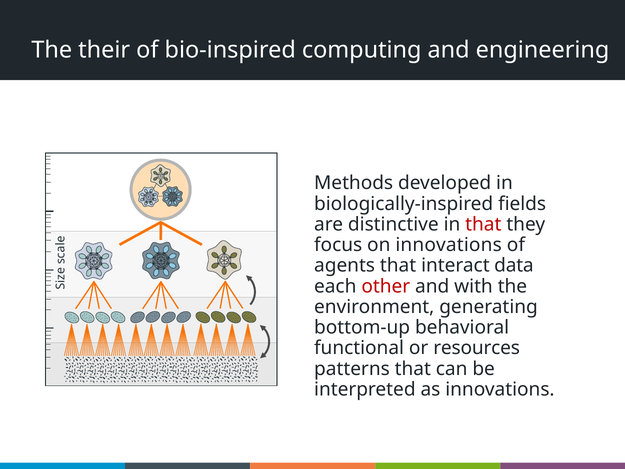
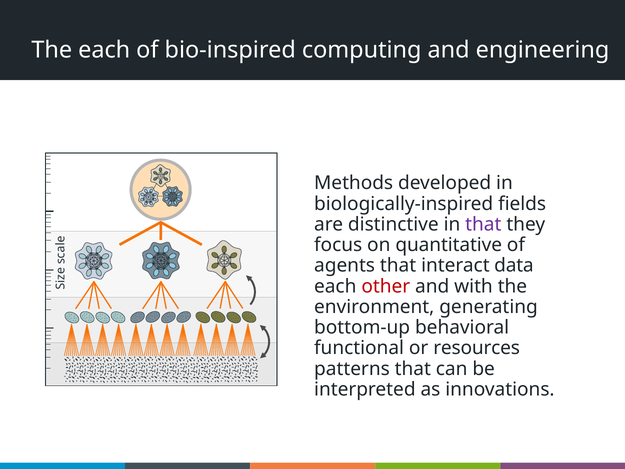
The their: their -> each (104, 50)
that colour: red -> purple (483, 224)
on innovations: innovations -> quantitative (449, 245)
